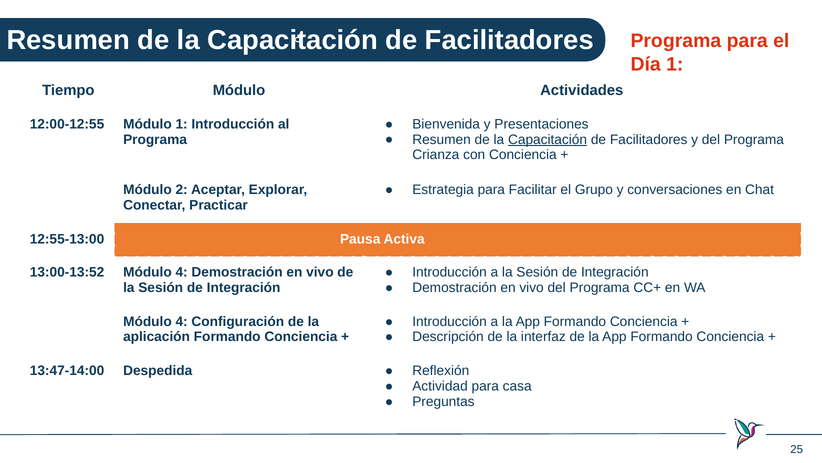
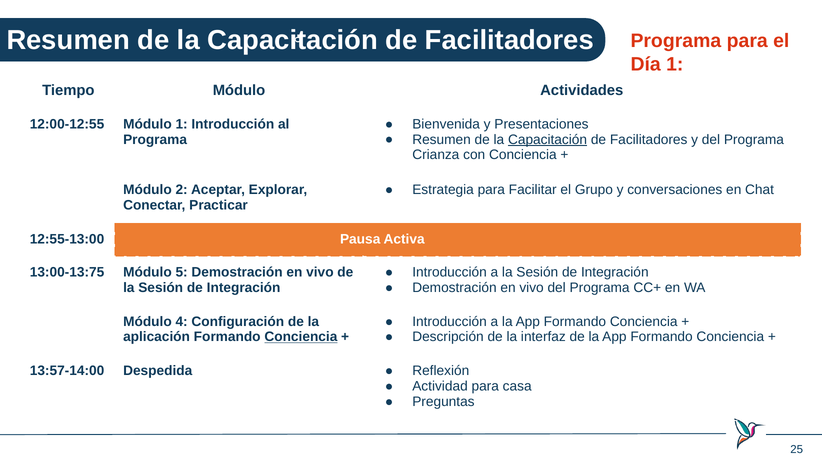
13:00-13:52: 13:00-13:52 -> 13:00-13:75 (67, 272)
4: 4 -> 5 (182, 272)
Conciencia underline: none -> present (301, 336)
13:47-14:00: 13:47-14:00 -> 13:57-14:00 (67, 370)
